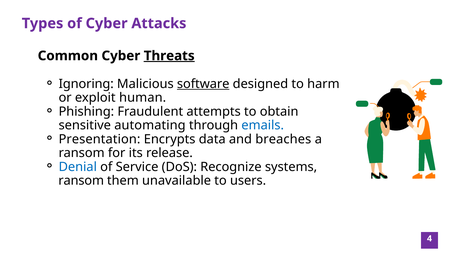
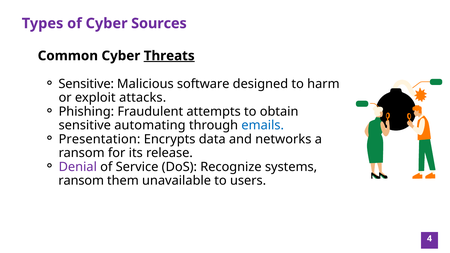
Attacks: Attacks -> Sources (159, 23)
Ignoring: Ignoring -> Sensitive (86, 84)
software underline: present -> none (203, 84)
human: human -> attacks (143, 98)
breaches: breaches -> networks (283, 139)
Denial colour: blue -> purple (78, 167)
